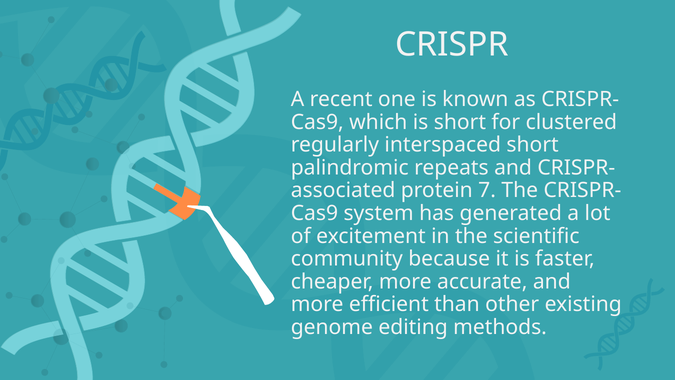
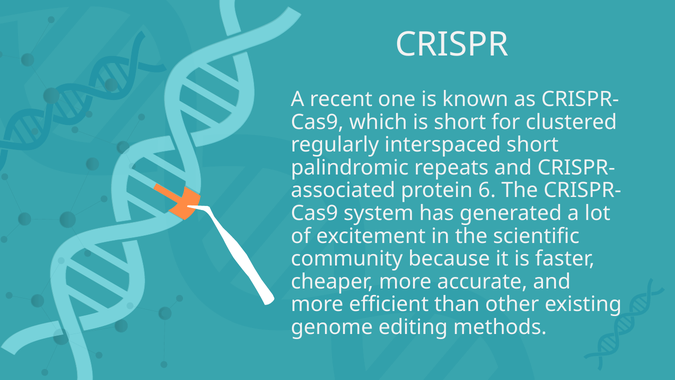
7: 7 -> 6 (487, 190)
